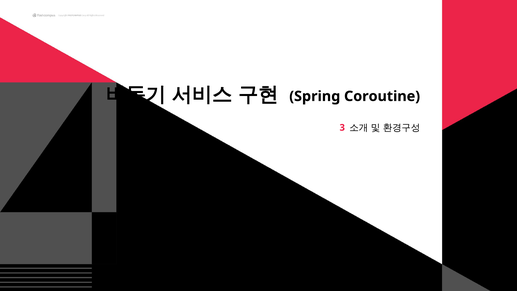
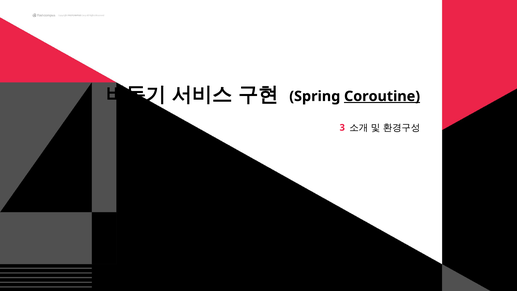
Coroutine underline: none -> present (382, 96)
